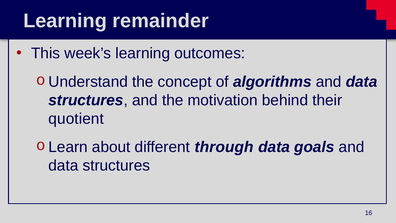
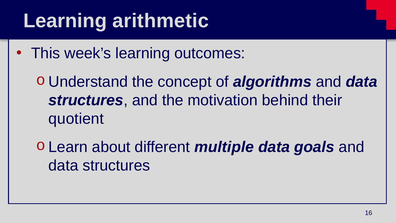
remainder: remainder -> arithmetic (161, 21)
through: through -> multiple (224, 147)
